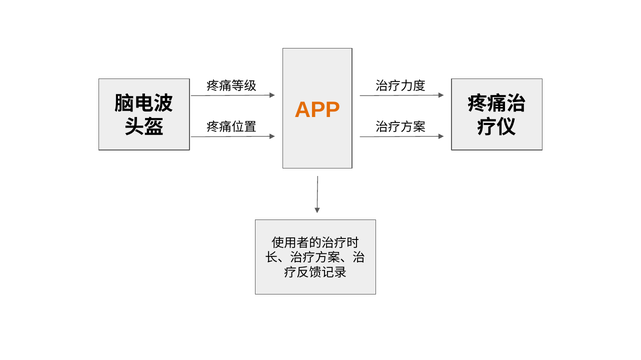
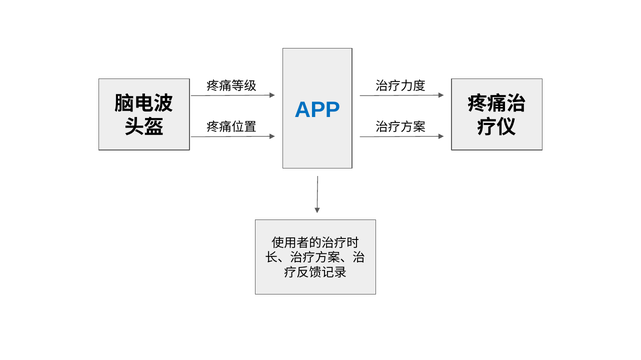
APP colour: orange -> blue (317, 110)
